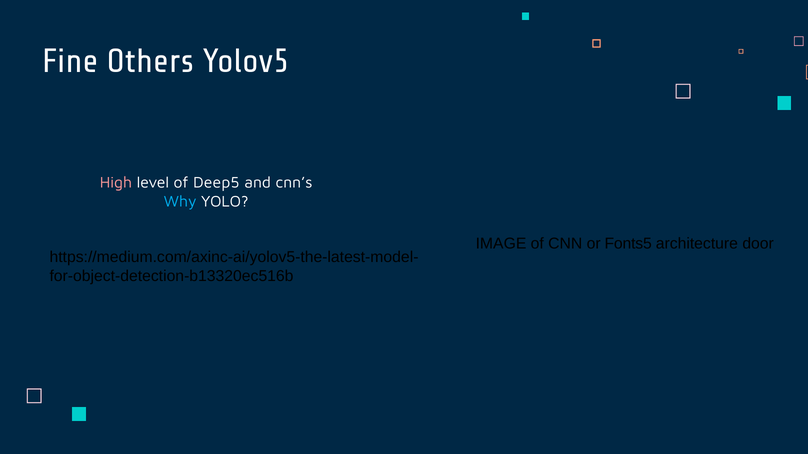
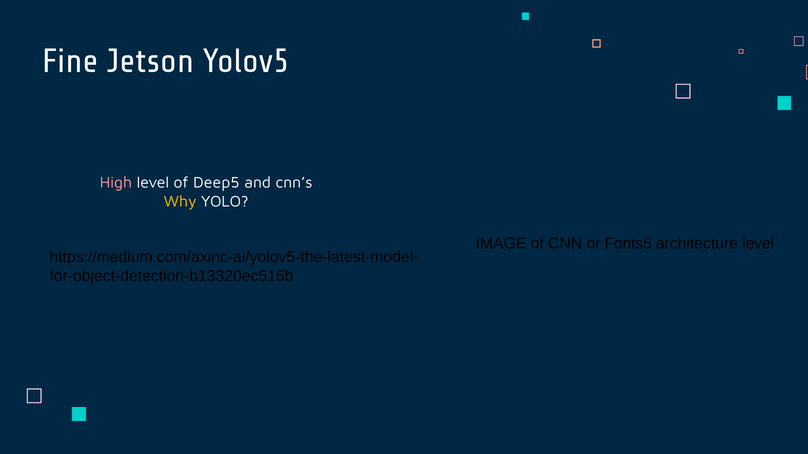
Others: Others -> Jetson (150, 61)
Why colour: light blue -> yellow (180, 202)
architecture door: door -> level (758, 244)
